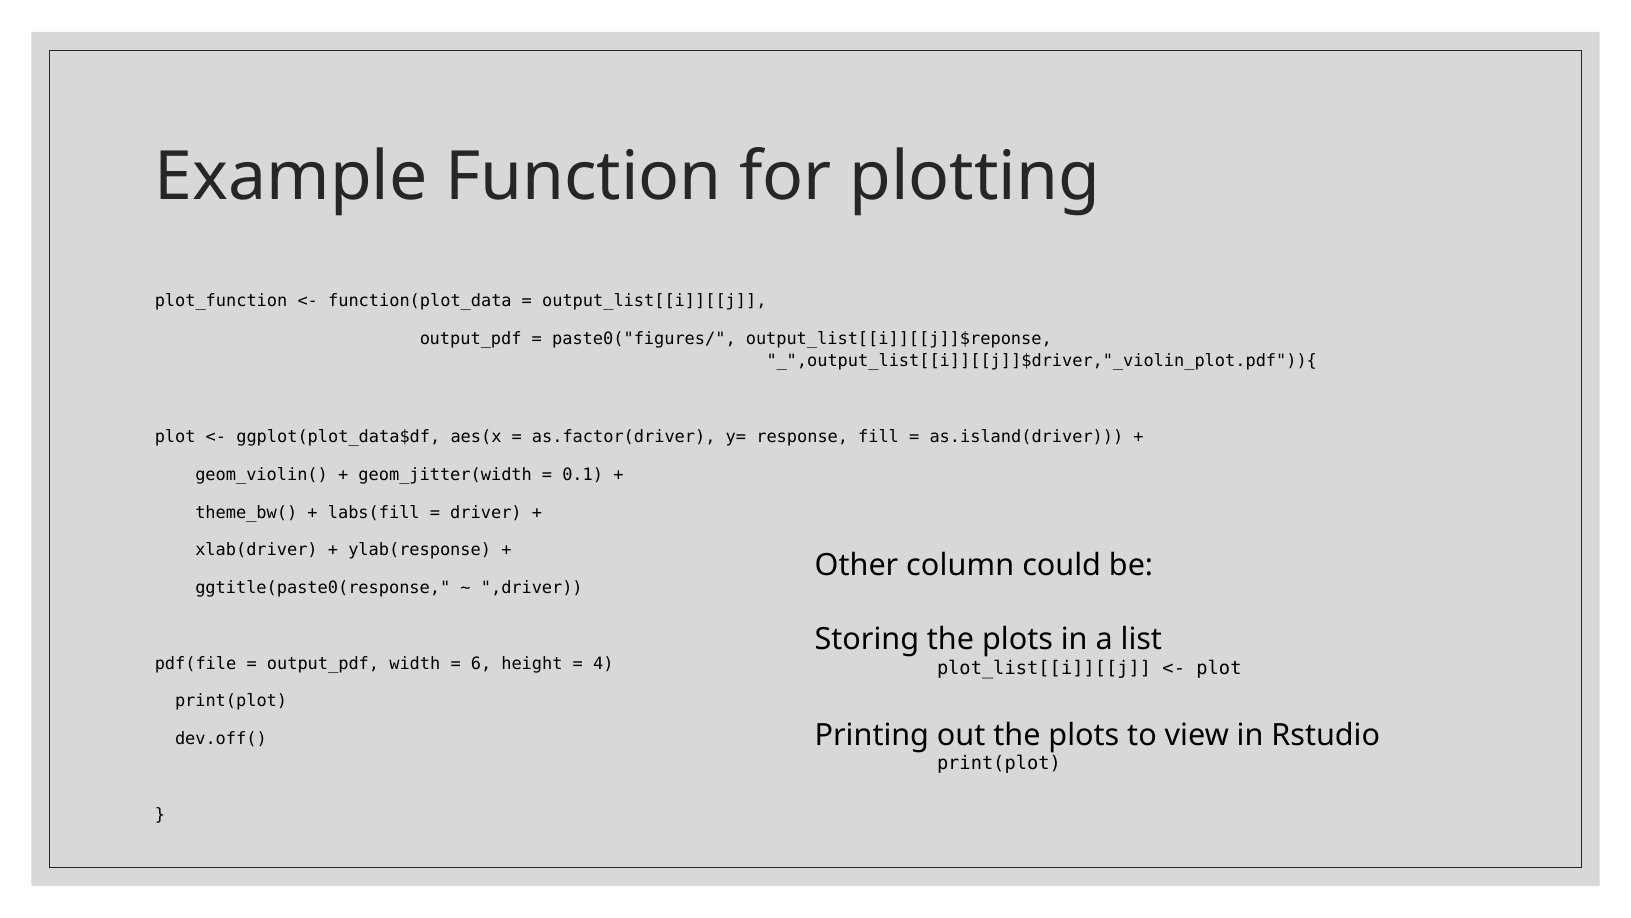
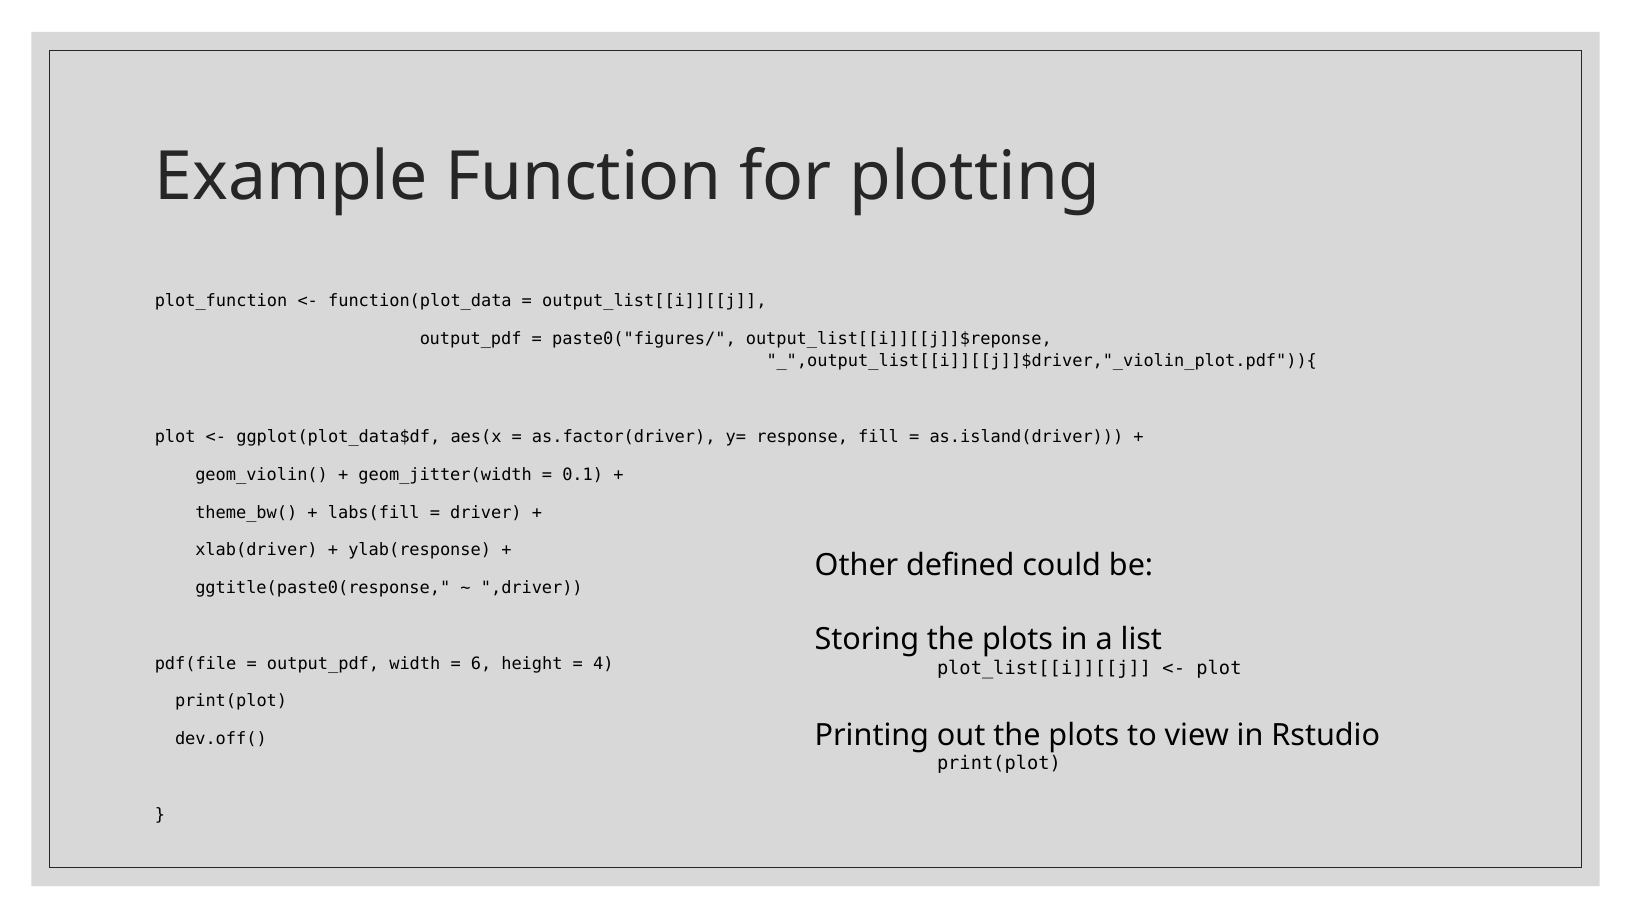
column: column -> defined (960, 565)
